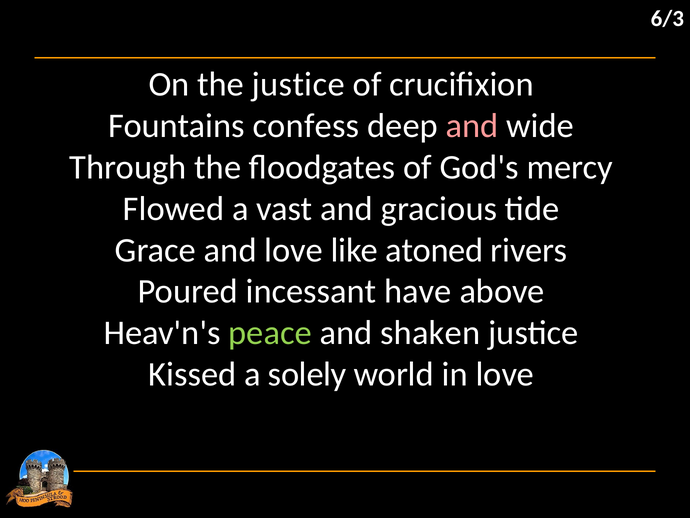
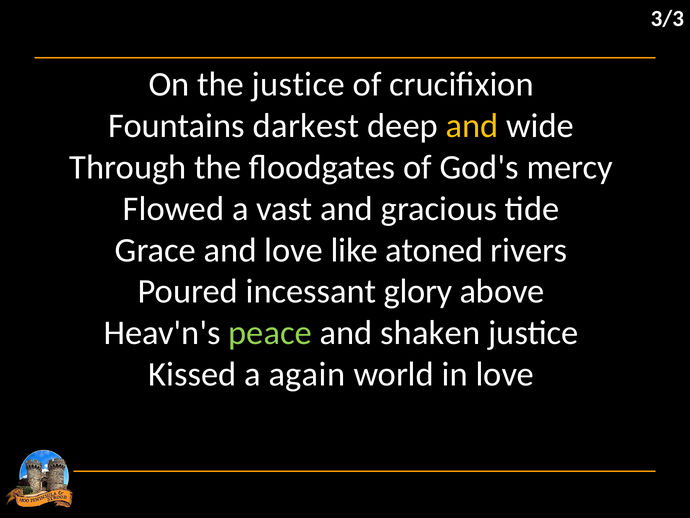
6/3: 6/3 -> 3/3 (667, 19)
confess: confess -> darkest (306, 126)
and colour: pink -> yellow (472, 126)
have: have -> glory (418, 291)
solely: solely -> again (307, 374)
